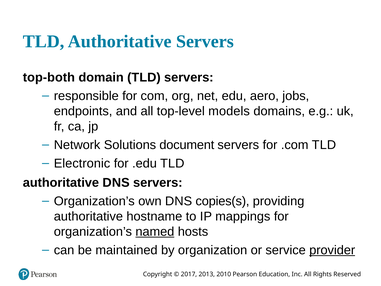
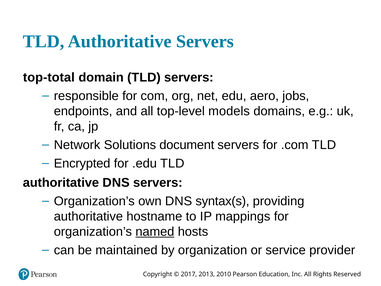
top-both: top-both -> top-total (49, 77)
Electronic: Electronic -> Encrypted (82, 163)
copies(s: copies(s -> syntax(s (222, 201)
provider underline: present -> none (332, 250)
